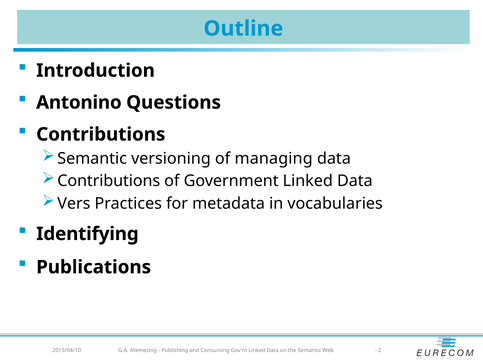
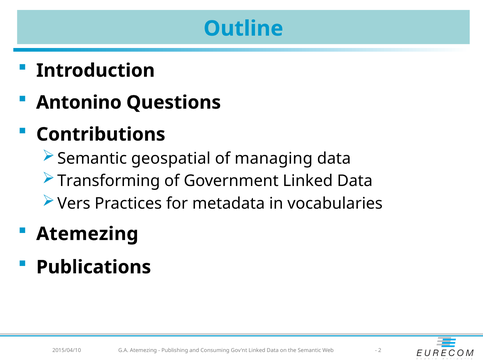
versioning: versioning -> geospatial (171, 158)
Contributions: Contributions -> Transforming (109, 181)
Identifying: Identifying -> Atemezing (87, 234)
